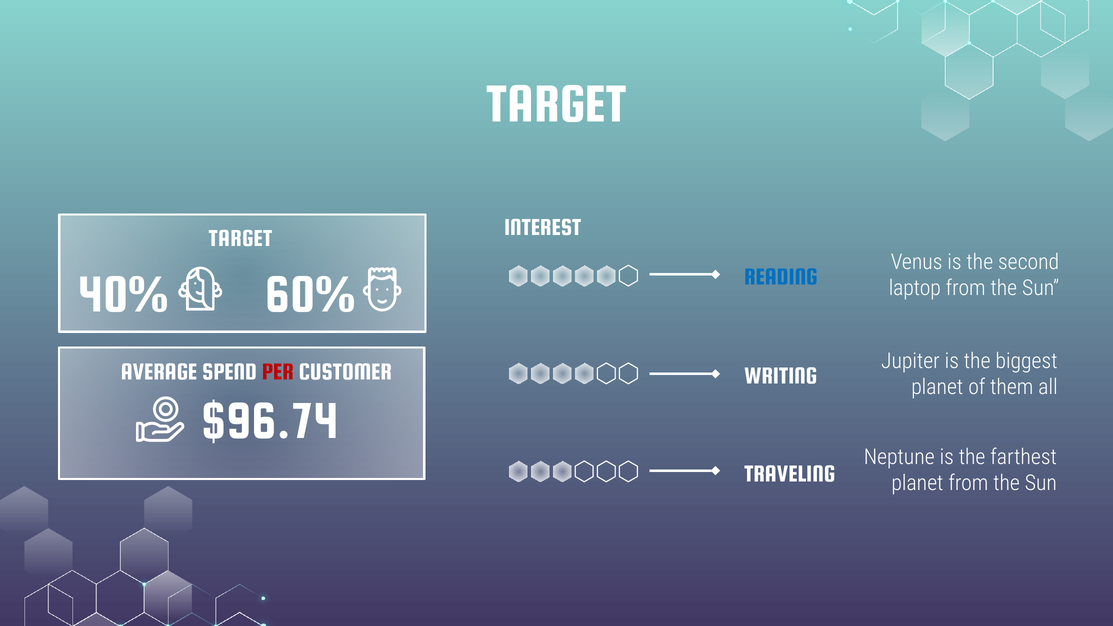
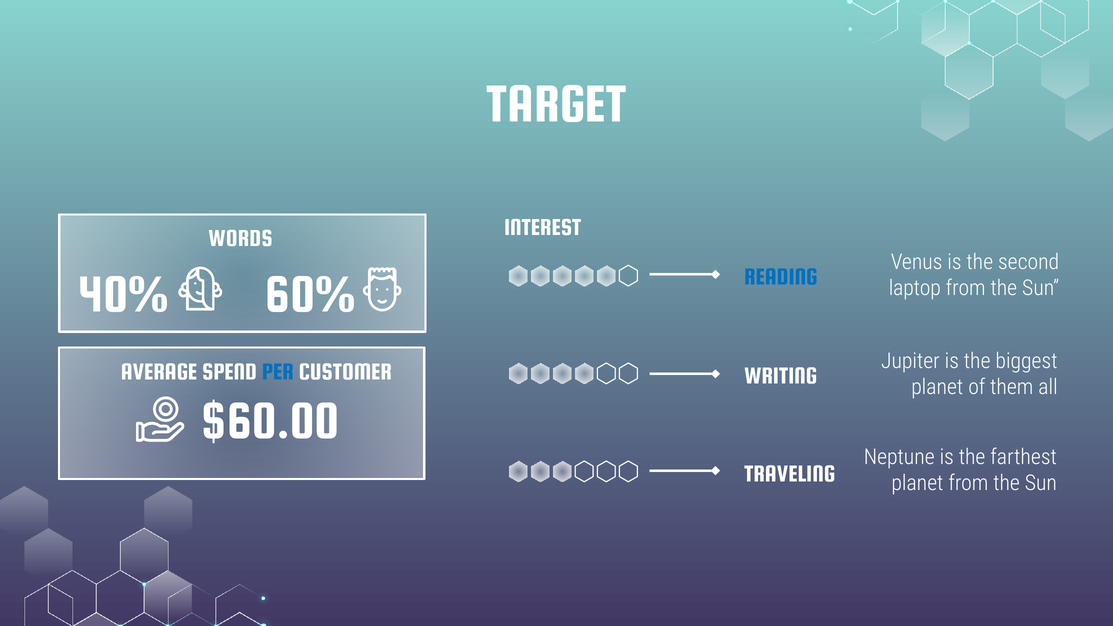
TARGET: TARGET -> WORDS (241, 238)
PER colour: red -> blue (278, 371)
$96.74: $96.74 -> $60.00 (270, 421)
